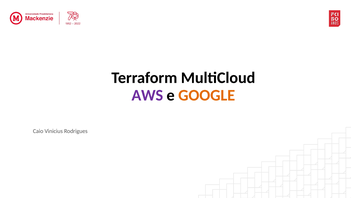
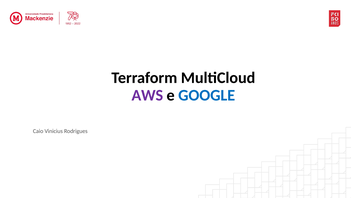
GOOGLE colour: orange -> blue (207, 95)
